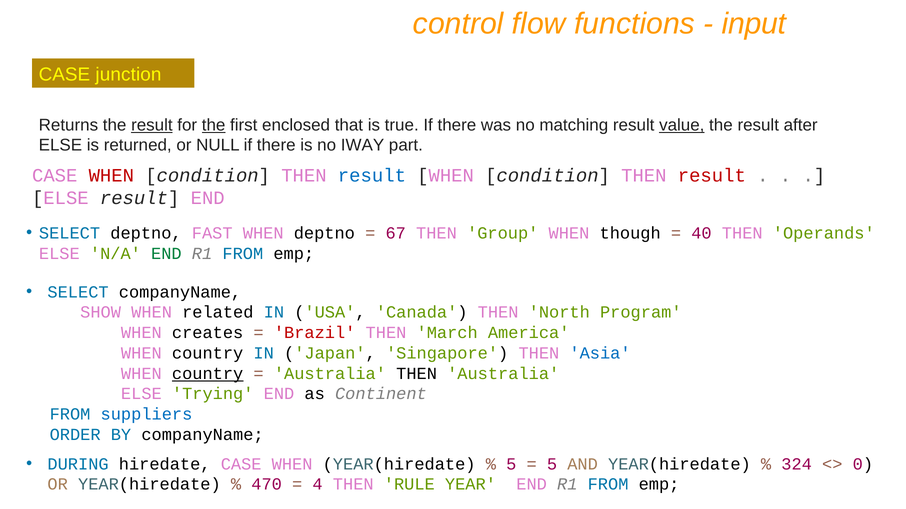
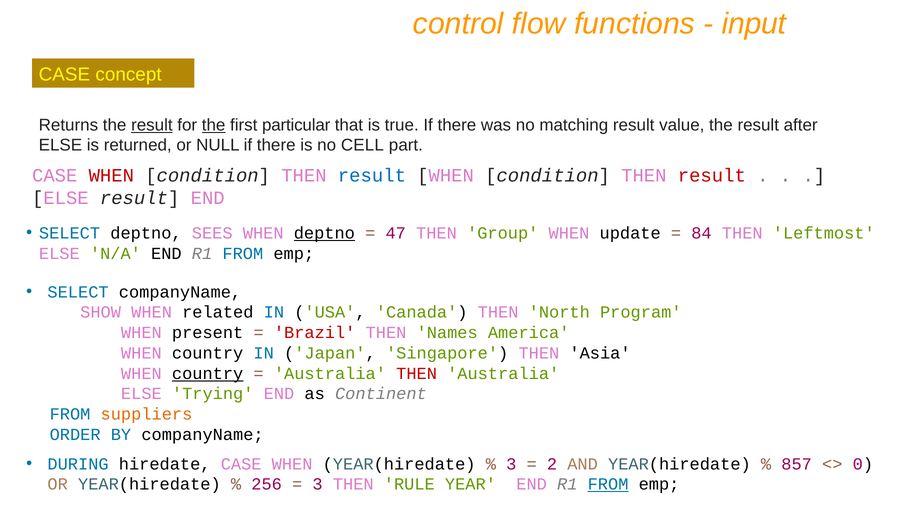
junction: junction -> concept (129, 74)
enclosed: enclosed -> particular (296, 125)
value underline: present -> none (682, 125)
IWAY: IWAY -> CELL (362, 146)
FAST: FAST -> SEES (212, 234)
deptno underline: none -> present (324, 234)
67: 67 -> 47 (396, 234)
though: though -> update (630, 234)
40: 40 -> 84 (701, 234)
Operands: Operands -> Leftmost (824, 234)
END colour: green -> black (166, 254)
creates: creates -> present (208, 333)
March: March -> Names (447, 333)
Asia colour: blue -> black (600, 354)
THEN colour: black -> red (417, 374)
suppliers colour: blue -> orange (146, 415)
5: 5 -> 3 (511, 465)
5: 5 -> 2 (552, 465)
324: 324 -> 857 (797, 465)
470: 470 -> 256 (267, 485)
4: 4 -> 3 (318, 485)
FROM underline: none -> present (608, 485)
